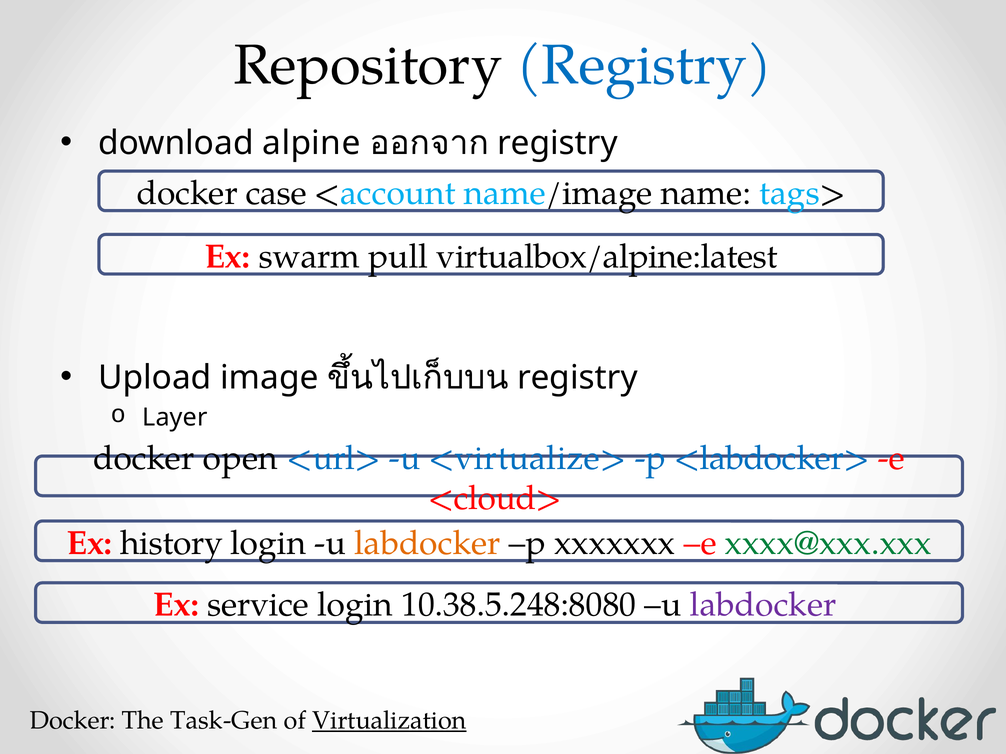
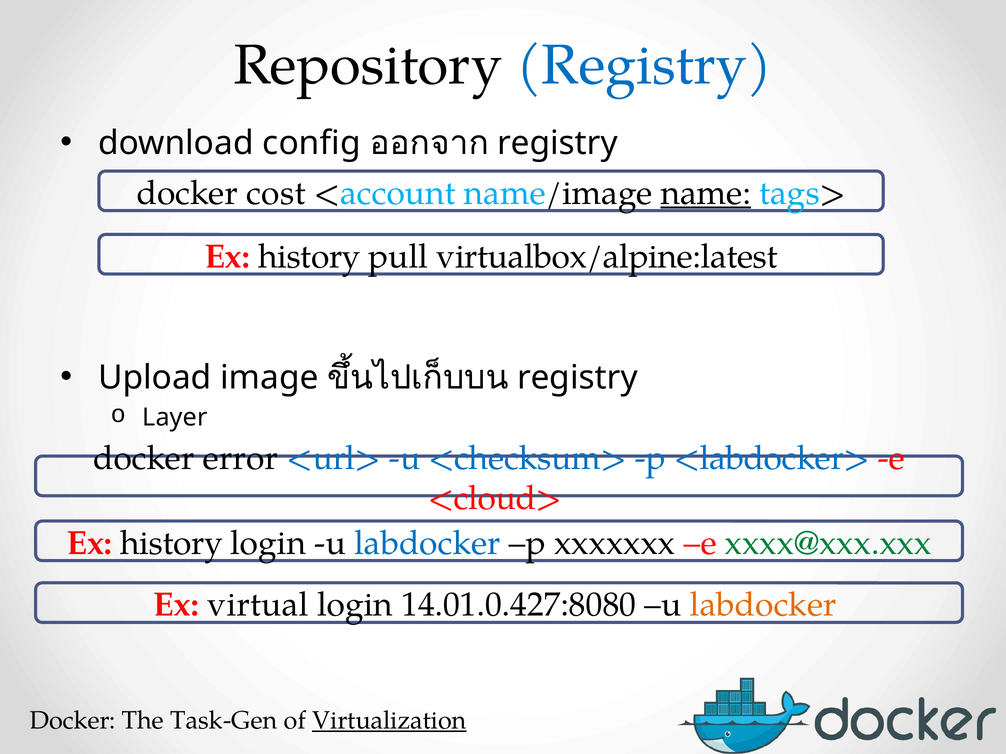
alpine: alpine -> config (312, 143)
case: case -> cost (276, 193)
name underline: none -> present (706, 193)
swarm: swarm -> history (309, 257)
open: open -> error (240, 458)
<virtualize>: <virtualize> -> <checksum> (527, 458)
labdocker colour: orange -> blue (427, 544)
service: service -> virtual (258, 605)
10.38.5.248:8080: 10.38.5.248:8080 -> 14.01.0.427:8080 (519, 605)
labdocker colour: purple -> orange (763, 605)
